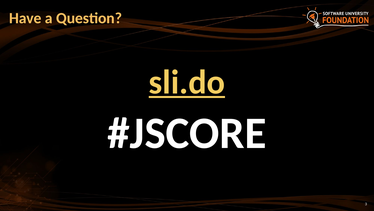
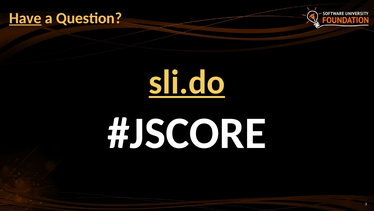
Have underline: none -> present (25, 18)
